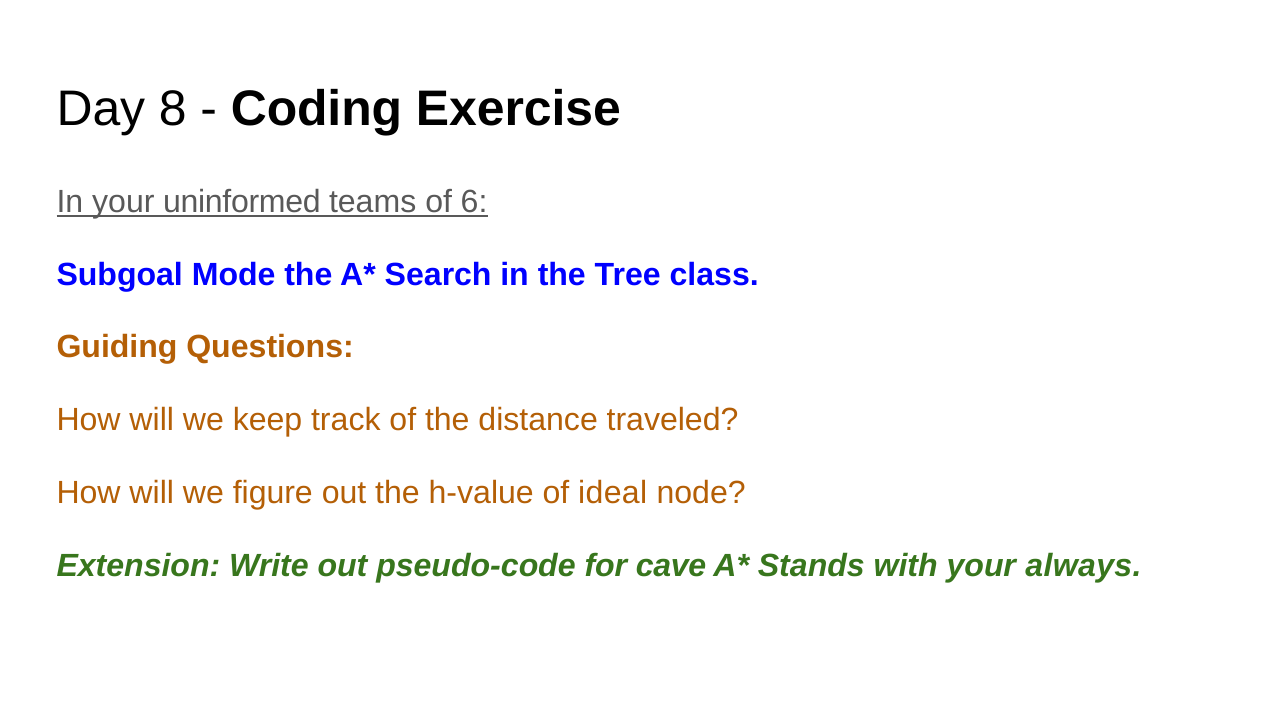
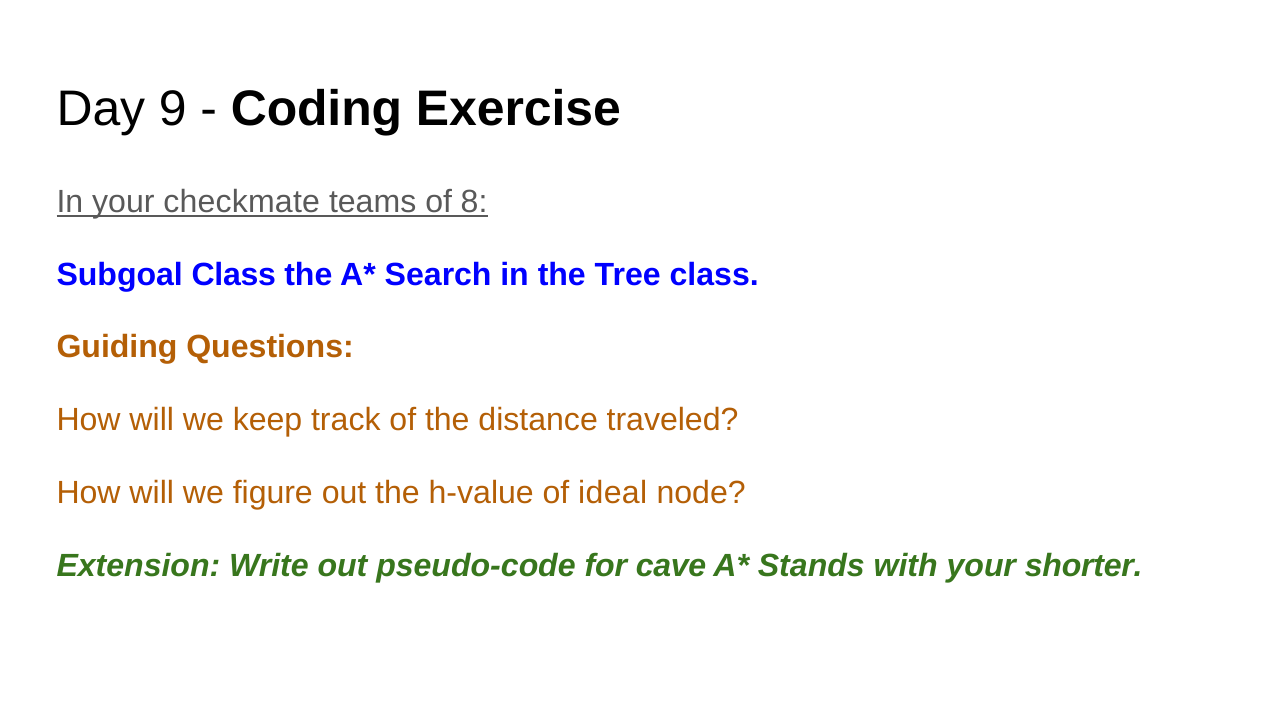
8: 8 -> 9 (173, 109)
uninformed: uninformed -> checkmate (242, 202)
6: 6 -> 8 (474, 202)
Subgoal Mode: Mode -> Class (234, 275)
always: always -> shorter (1084, 565)
